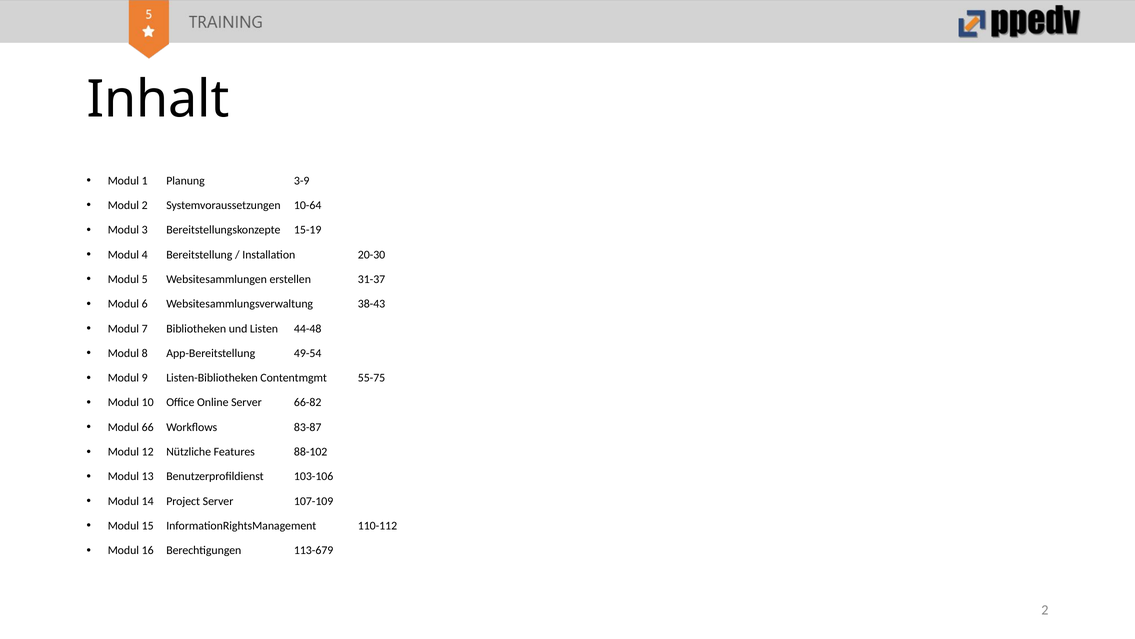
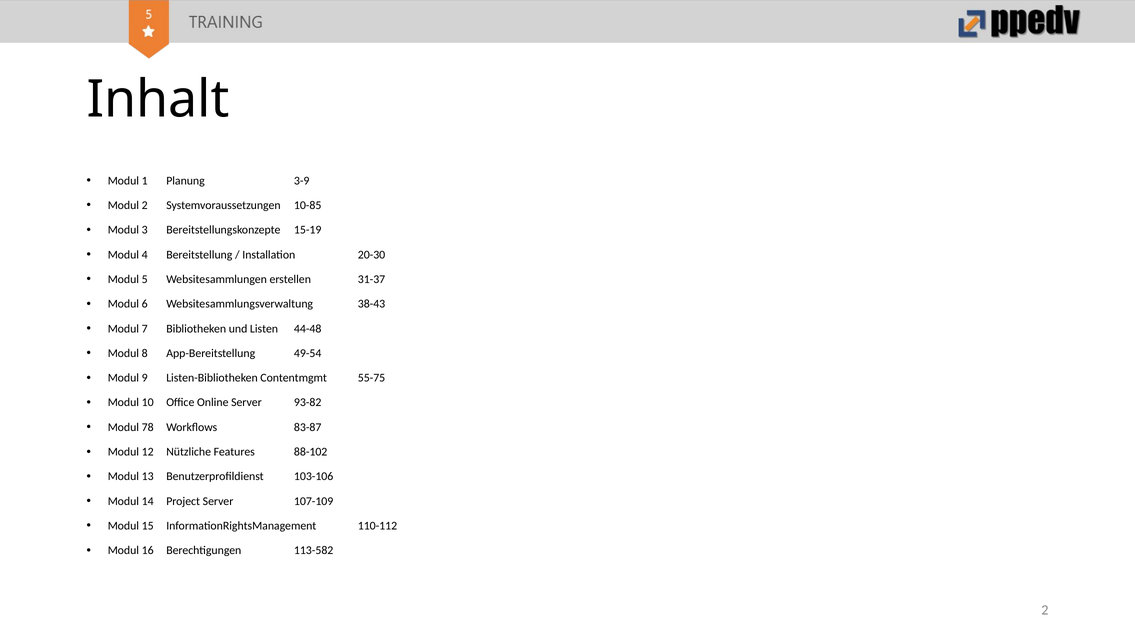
10-64: 10-64 -> 10-85 (308, 205)
66-82: 66-82 -> 93-82 (308, 402)
66: 66 -> 78 (148, 427)
113-679: 113-679 -> 113-582 (314, 550)
